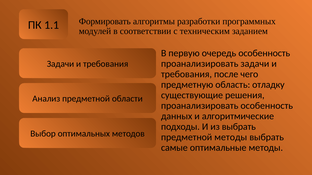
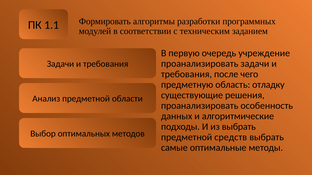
очередь особенность: особенность -> учреждение (264, 53)
методы: методы -> средств (231, 138)
